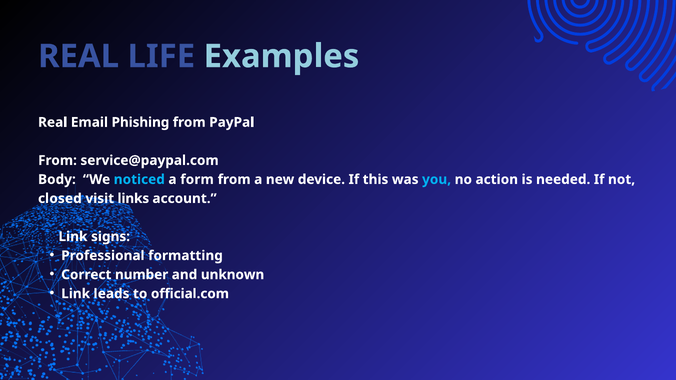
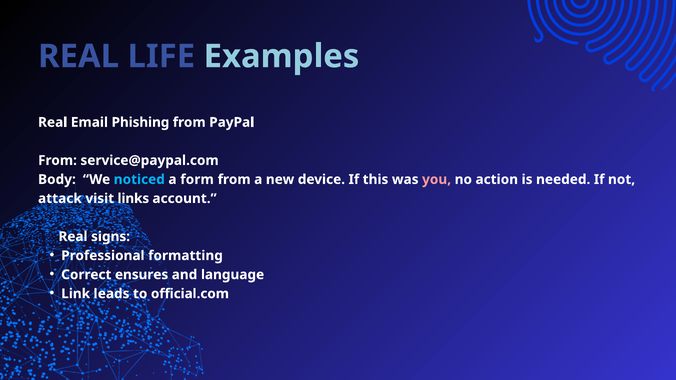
you colour: light blue -> pink (437, 180)
closed: closed -> attack (60, 199)
Link: Link -> Real (73, 237)
number: number -> ensures (142, 275)
unknown: unknown -> language (233, 275)
